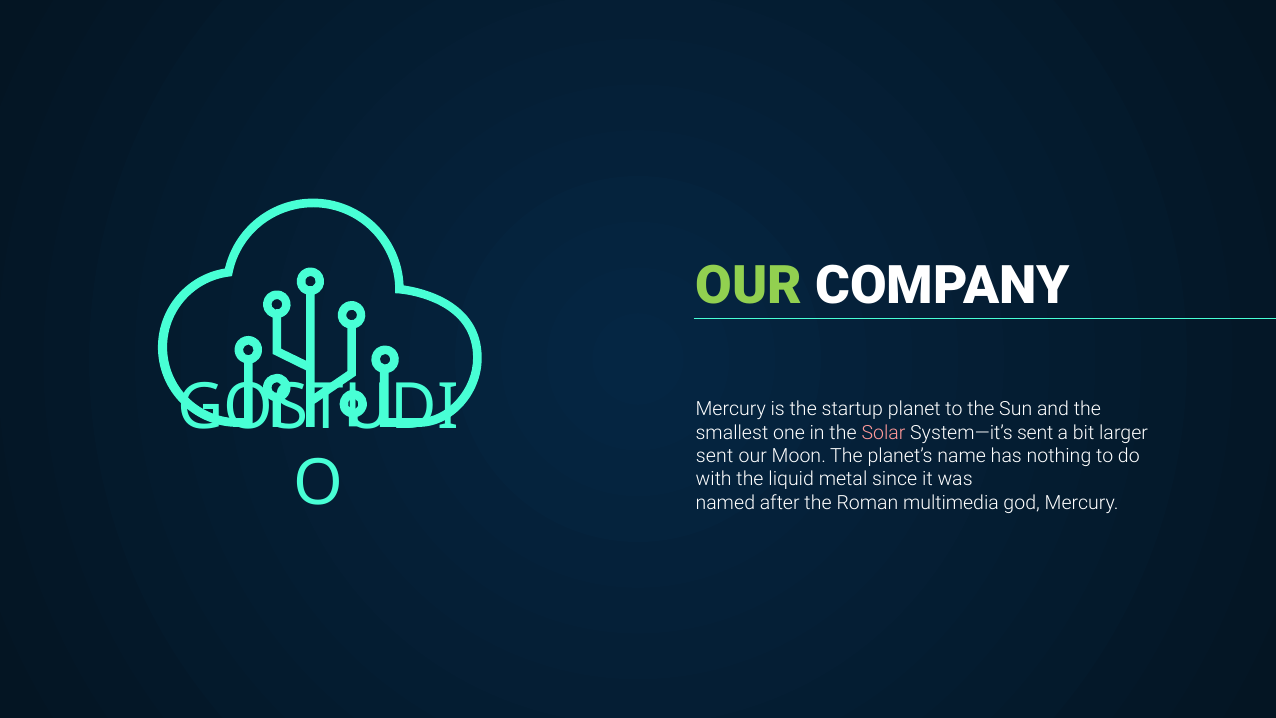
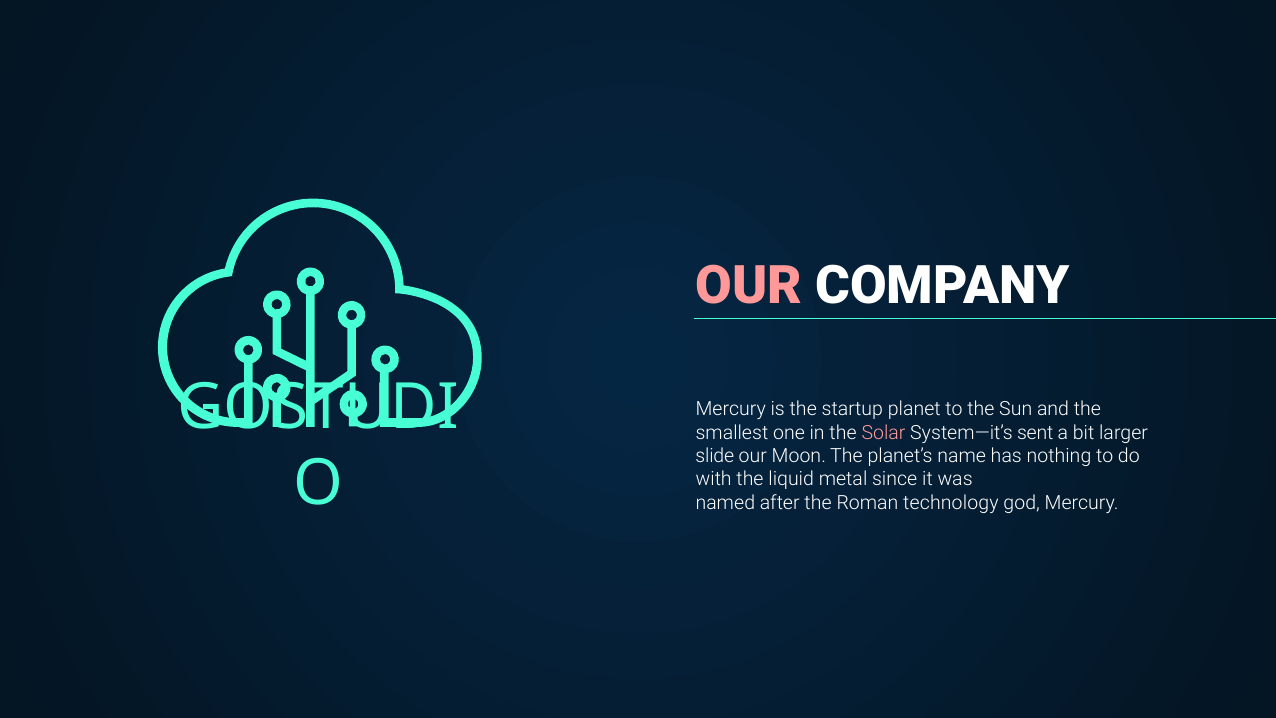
OUR colour: light green -> pink (749, 286)
sent: sent -> slide (715, 456)
multimedia: multimedia -> technology (951, 503)
